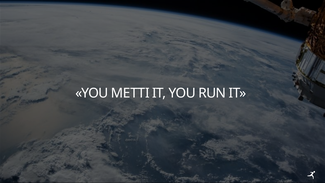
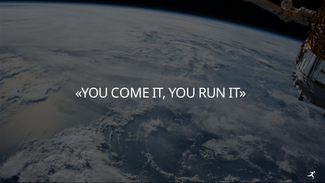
METTI: METTI -> COME (130, 93)
